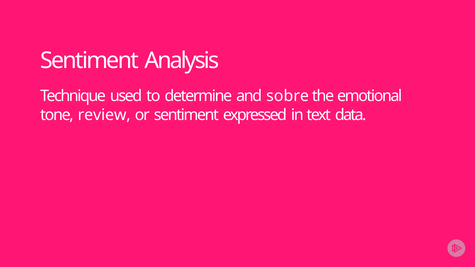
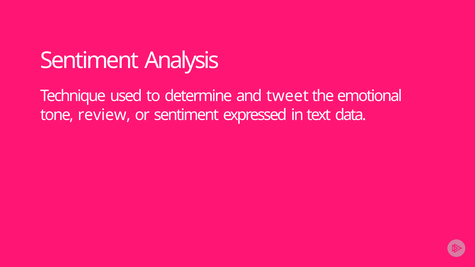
sobre: sobre -> tweet (288, 96)
